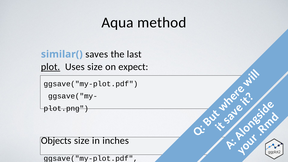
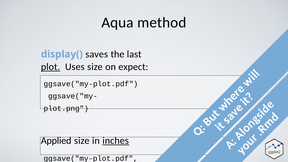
similar(: similar( -> display( (62, 54)
Objects: Objects -> Applied (56, 141)
inches underline: none -> present (116, 141)
